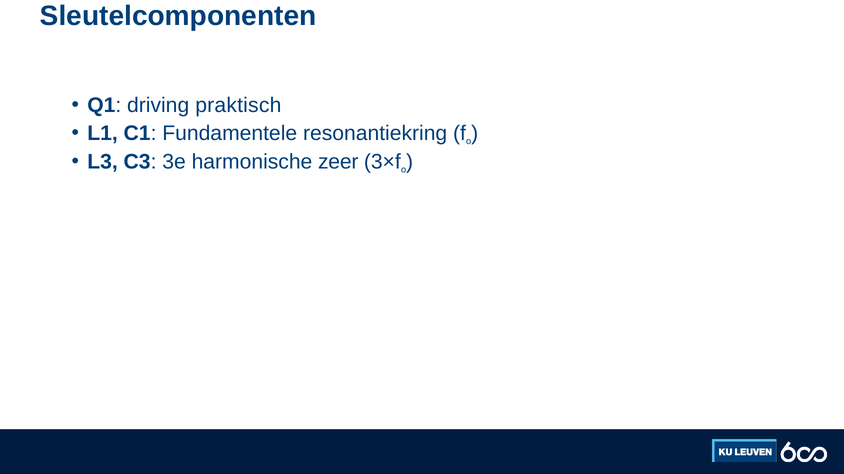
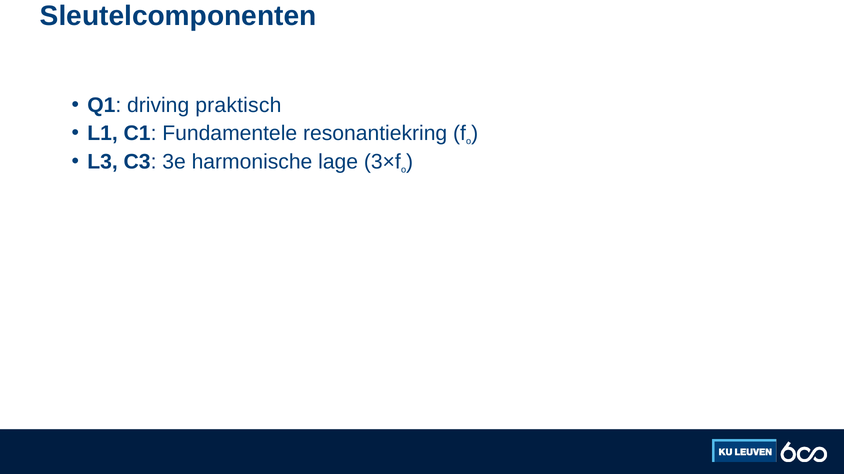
zeer: zeer -> lage (338, 162)
